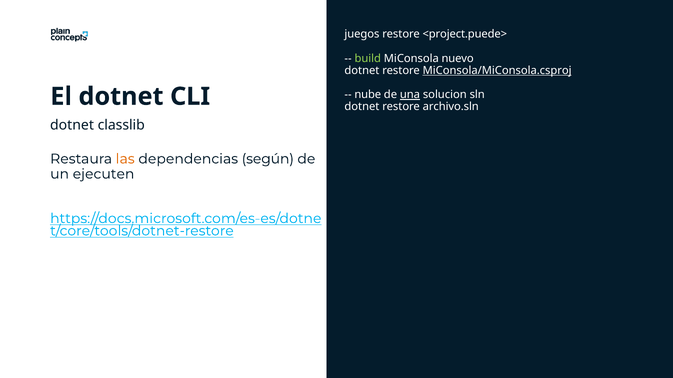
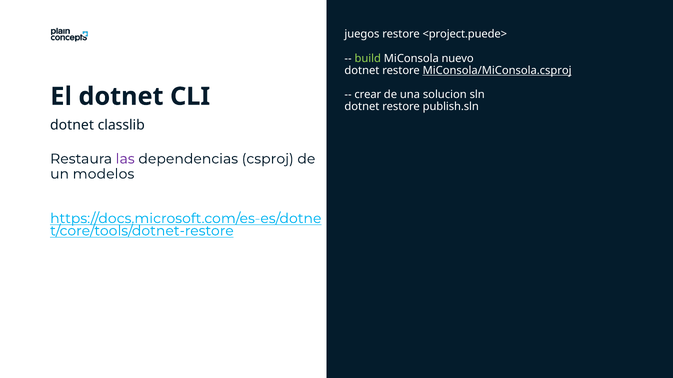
nube: nube -> crear (368, 95)
una underline: present -> none (410, 95)
archivo.sln: archivo.sln -> publish.sln (451, 107)
las colour: orange -> purple (125, 159)
según: según -> csproj (268, 159)
ejecuten: ejecuten -> modelos (104, 174)
